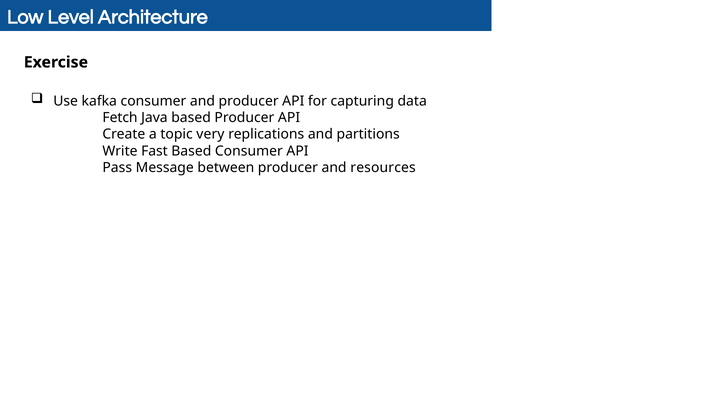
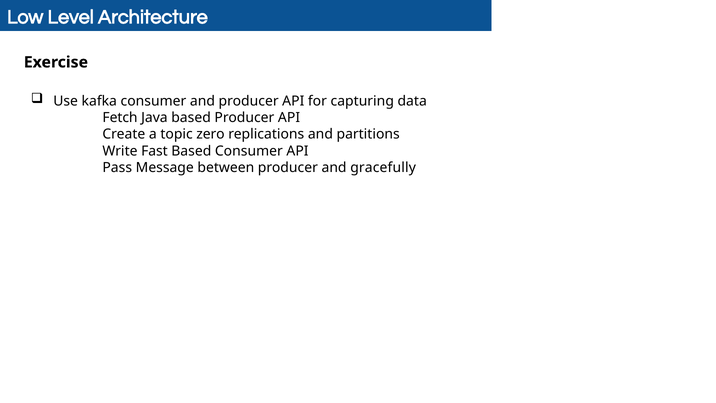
very: very -> zero (211, 134)
resources: resources -> gracefully (383, 168)
